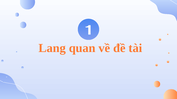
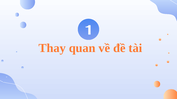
Lang: Lang -> Thay (52, 48)
